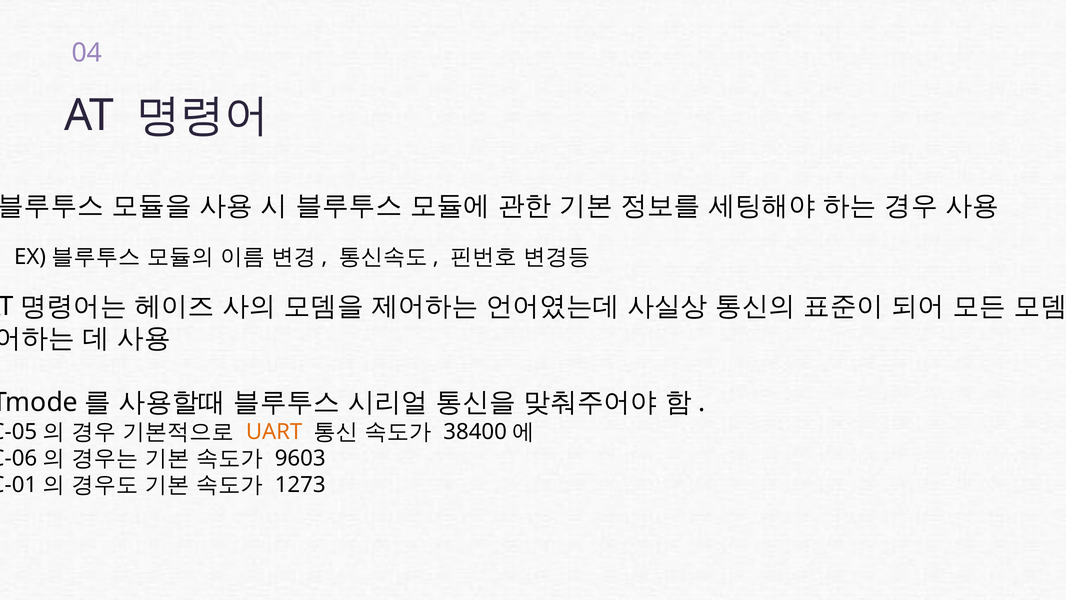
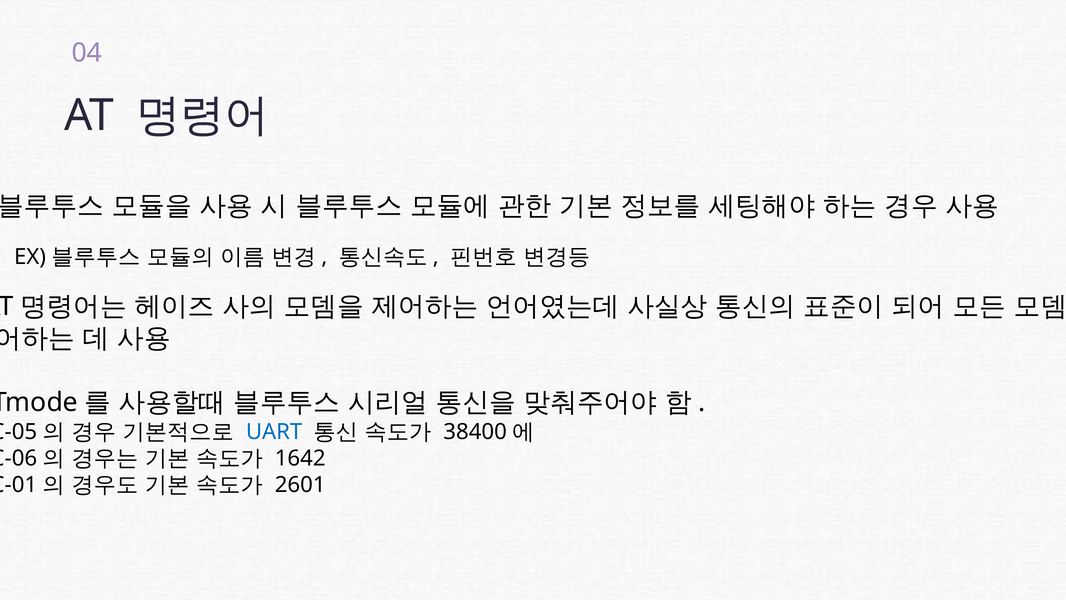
UART colour: orange -> blue (274, 431)
9603: 9603 -> 1642 (300, 458)
1273: 1273 -> 2601 (300, 485)
